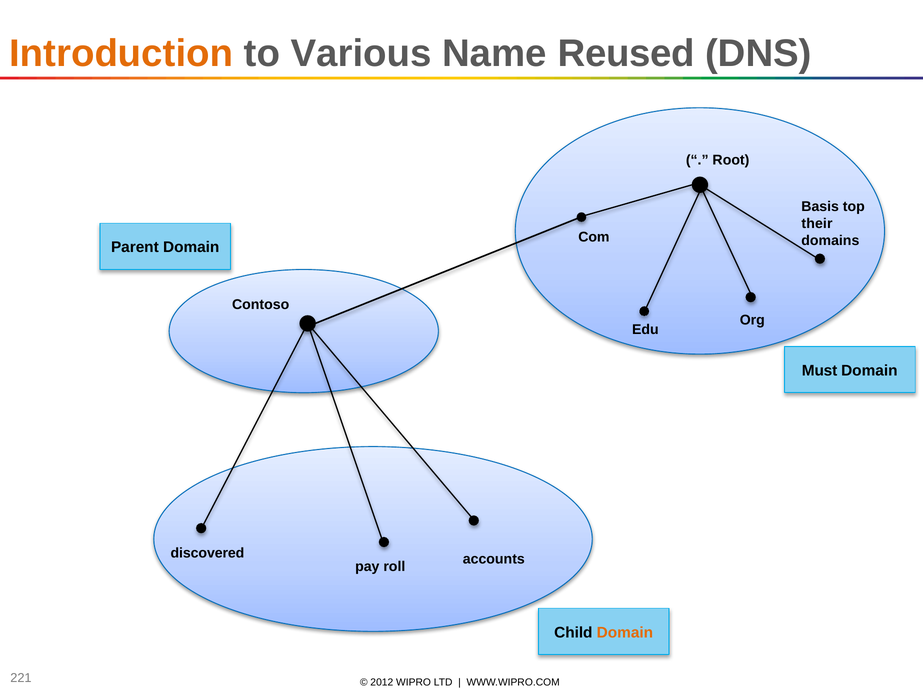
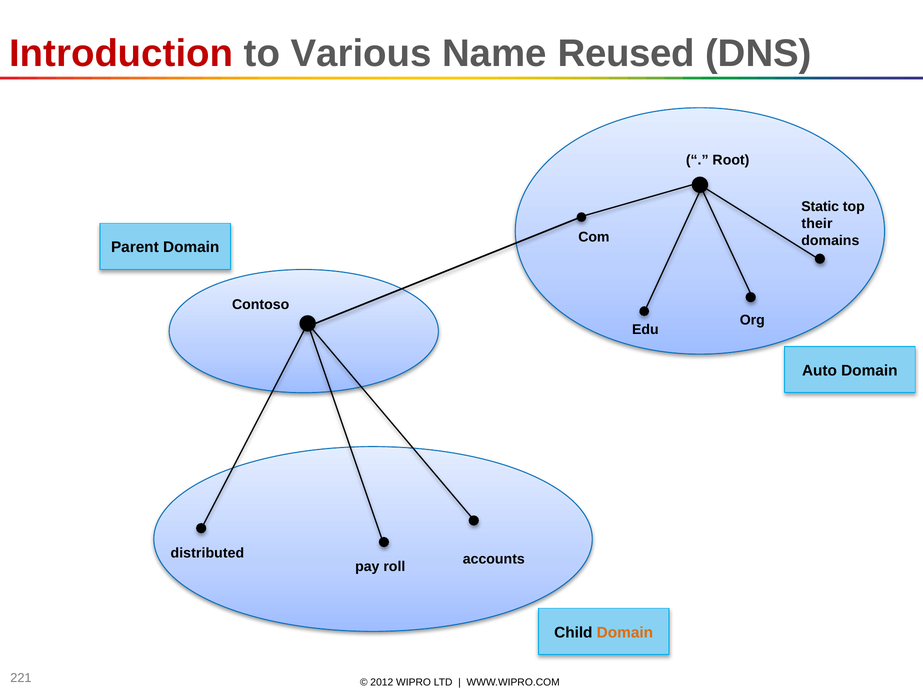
Introduction colour: orange -> red (121, 53)
Basis: Basis -> Static (820, 206)
Must: Must -> Auto (819, 370)
discovered: discovered -> distributed (207, 552)
